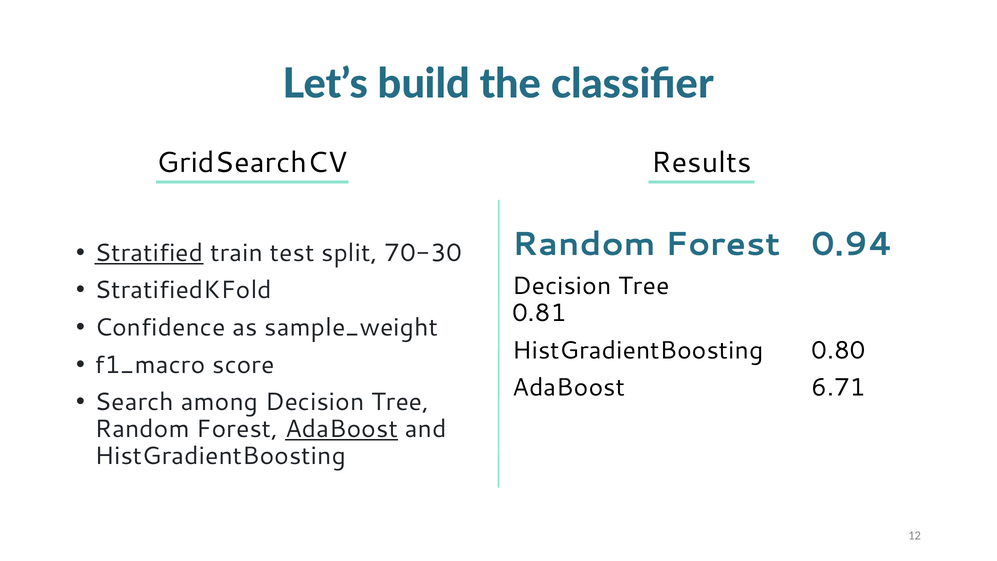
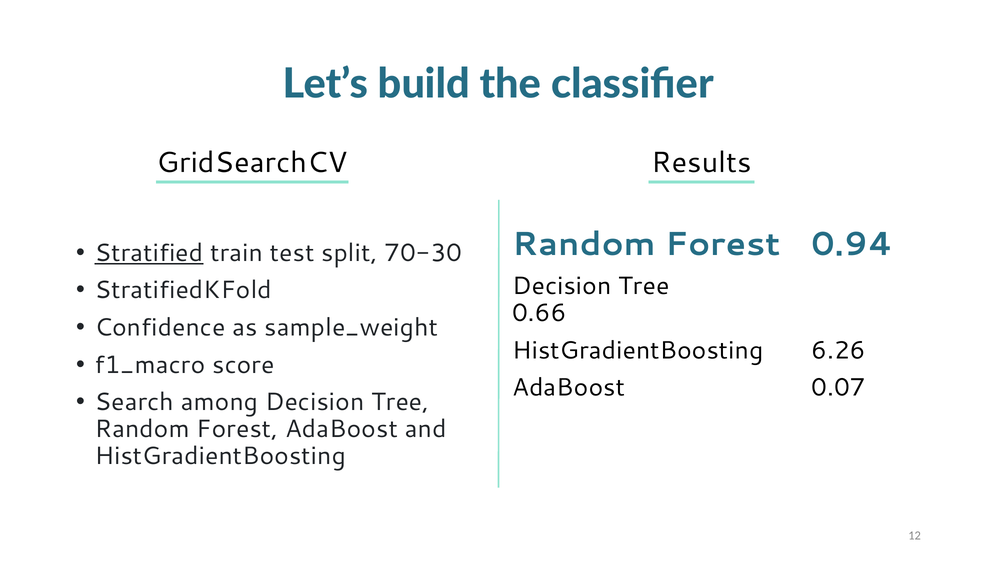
0.81: 0.81 -> 0.66 (539, 313)
0.80: 0.80 -> 6.26 (838, 350)
6.71: 6.71 -> 0.07 (838, 387)
AdaBoost underline: present -> none (342, 429)
